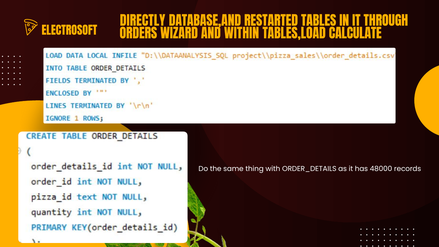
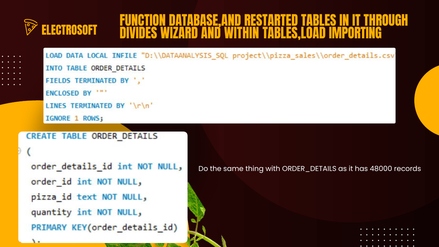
DIRECTLY: DIRECTLY -> FUNCTION (143, 21)
ORDERS: ORDERS -> DIVIDES (138, 34)
CALCULATE: CALCULATE -> IMPORTING (355, 34)
